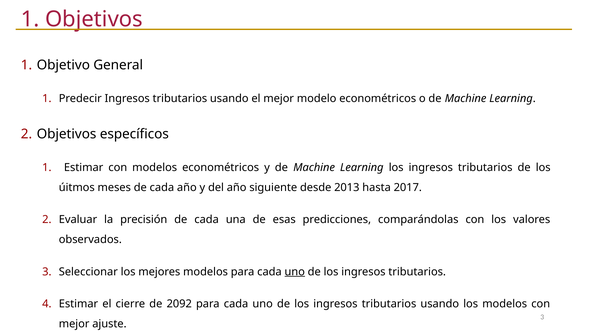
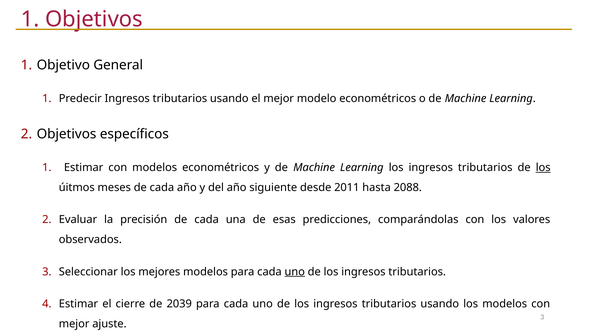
los underline: none -> present (543, 167)
2013: 2013 -> 2011 (347, 187)
2017: 2017 -> 2088 (408, 187)
2092: 2092 -> 2039 (179, 303)
